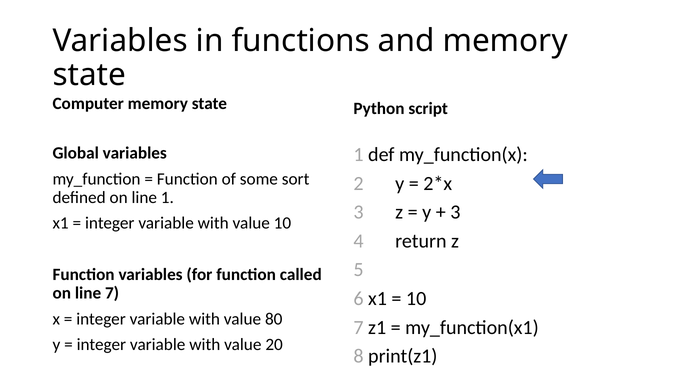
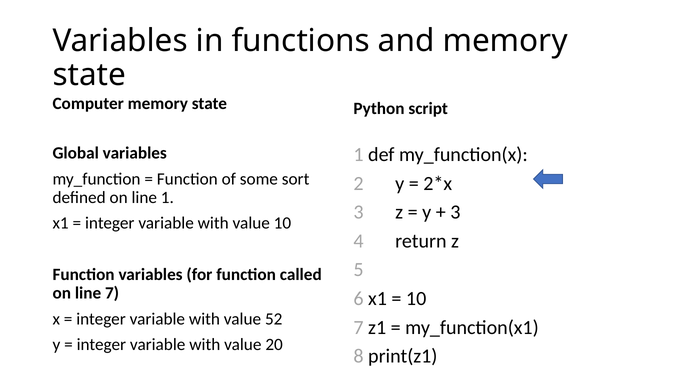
80: 80 -> 52 (274, 319)
